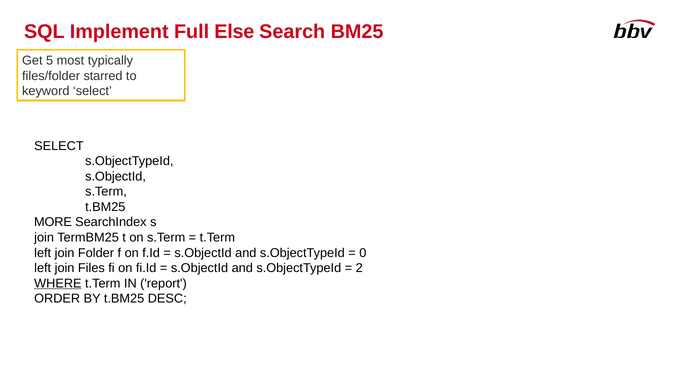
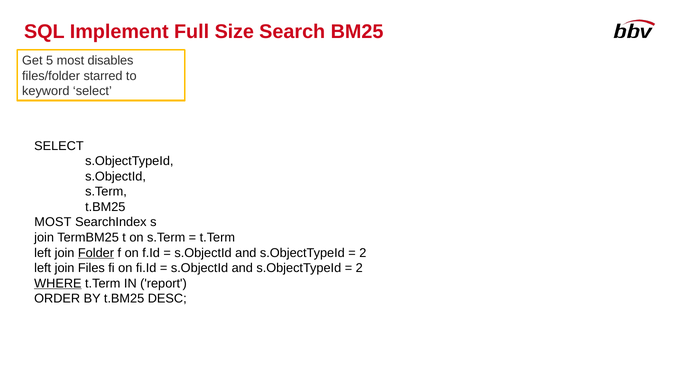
Else: Else -> Size (234, 32)
typically: typically -> disables (110, 61)
MORE: MORE -> MOST (53, 222)
Folder underline: none -> present (96, 253)
0: 0 -> 2 (363, 253)
